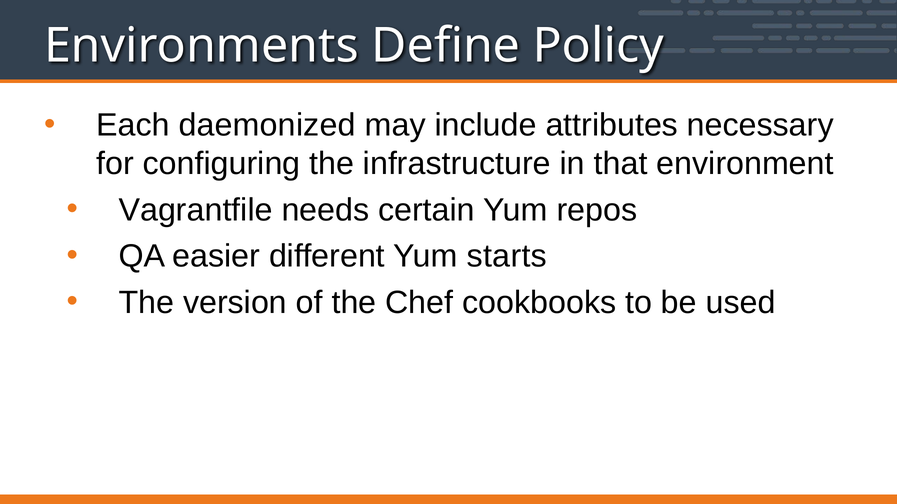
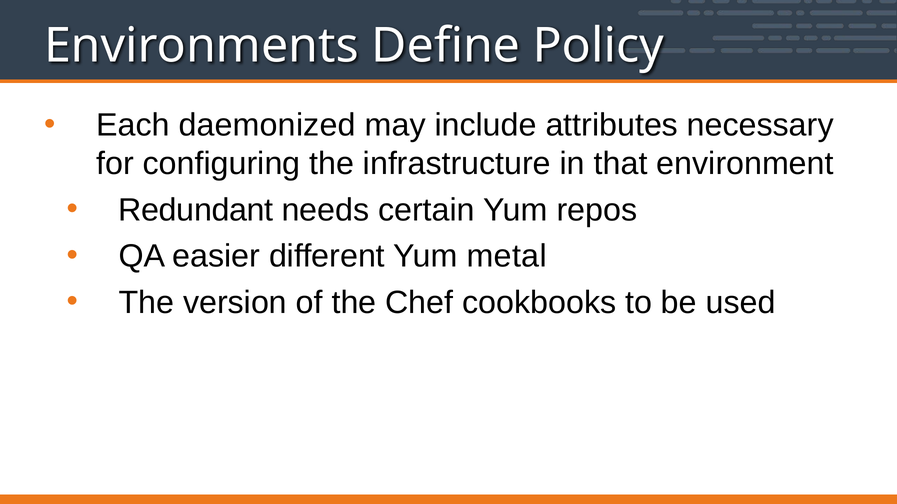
Vagrantfile: Vagrantfile -> Redundant (196, 210)
starts: starts -> metal (507, 257)
